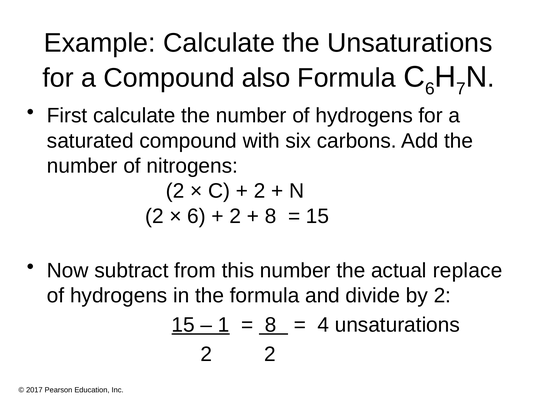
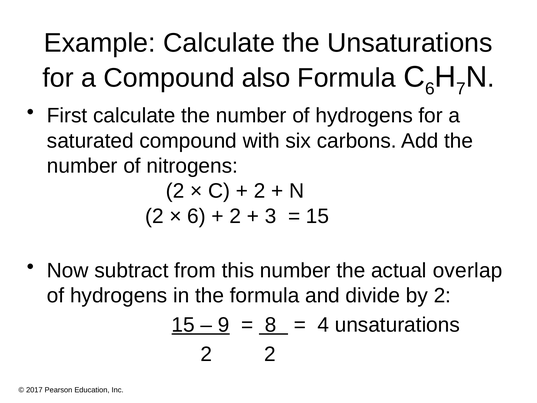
8: 8 -> 3 (271, 216)
replace: replace -> overlap (468, 270)
1: 1 -> 9 (224, 325)
